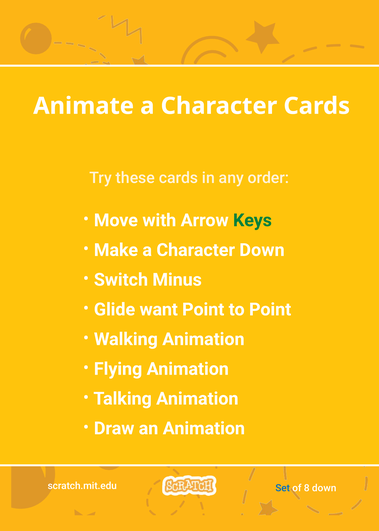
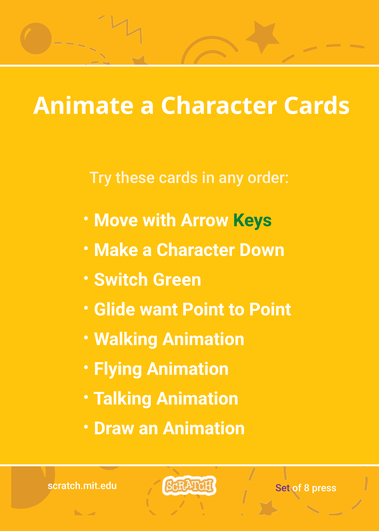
Minus: Minus -> Green (177, 280)
Set colour: blue -> purple (283, 488)
8 down: down -> press (324, 488)
